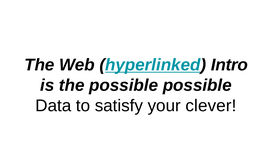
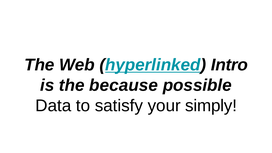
the possible: possible -> because (124, 85)
clever: clever -> simply (211, 106)
